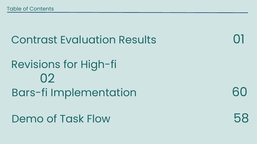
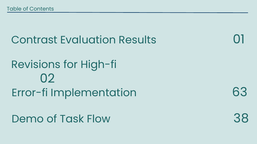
Bars-fi: Bars-fi -> Error-fi (30, 93)
60: 60 -> 63 (240, 92)
58: 58 -> 38 (241, 119)
